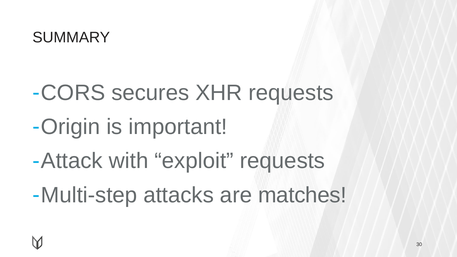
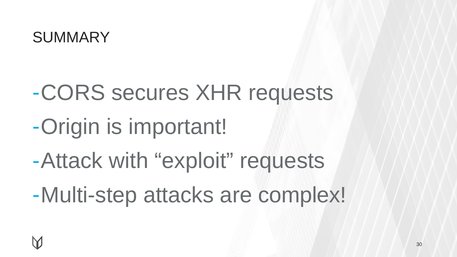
matches: matches -> complex (302, 195)
